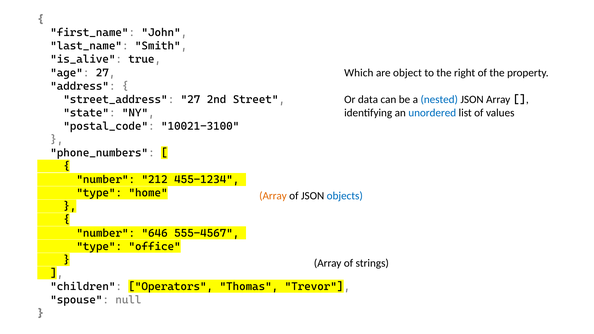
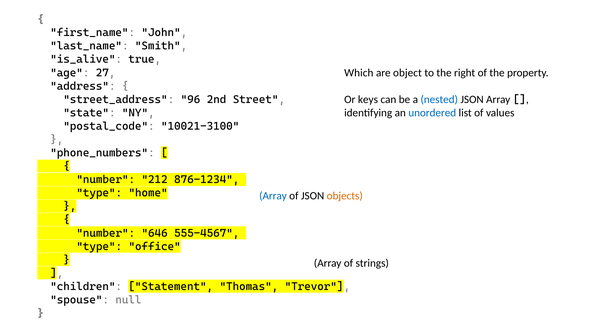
street_address 27: 27 -> 96 (190, 99)
data: data -> keys (368, 100)
455-1234: 455-1234 -> 876-1234 (207, 180)
Array colour: orange -> blue (273, 196)
objects colour: blue -> orange (345, 196)
Operators: Operators -> Statement (171, 287)
